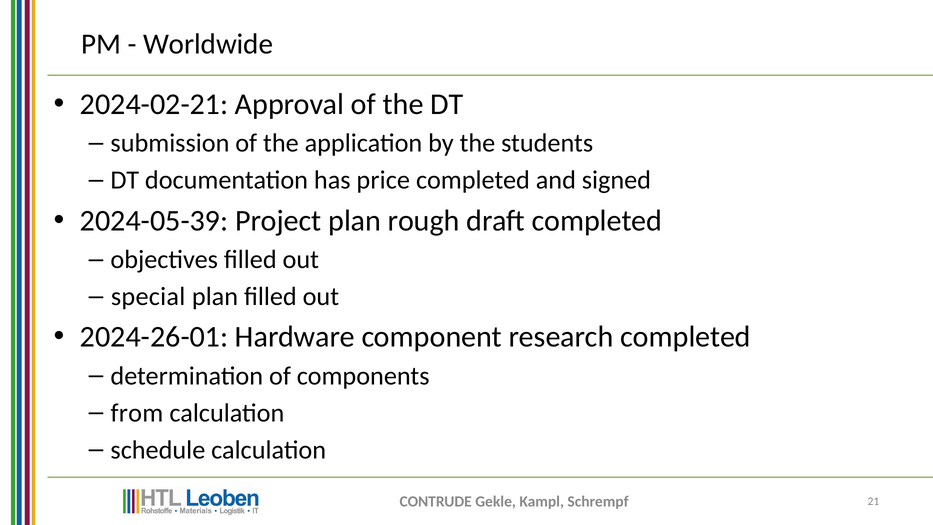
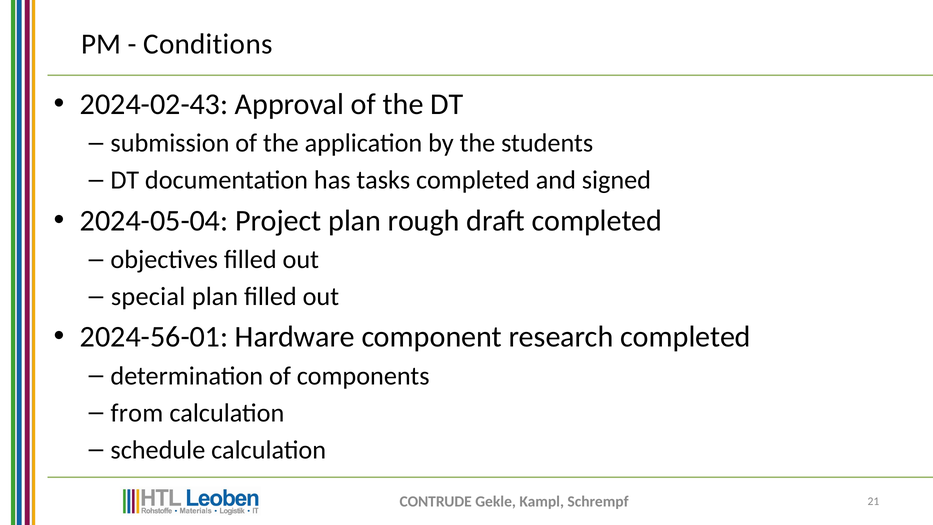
Worldwide: Worldwide -> Conditions (208, 44)
2024-02-21: 2024-02-21 -> 2024-02-43 (154, 104)
price: price -> tasks (383, 180)
2024-05-39: 2024-05-39 -> 2024-05-04 (154, 221)
2024-26-01: 2024-26-01 -> 2024-56-01 (154, 337)
